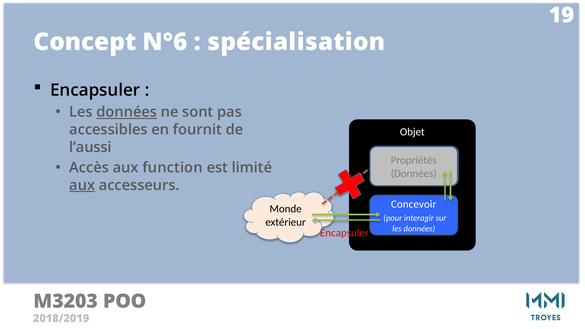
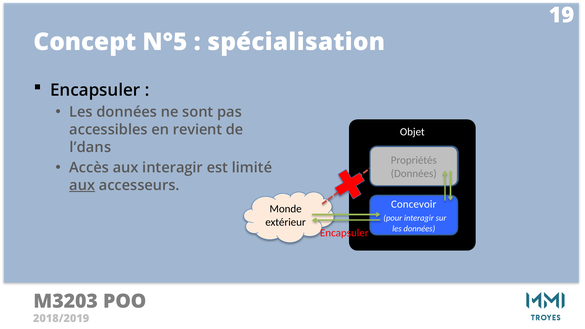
N°6: N°6 -> N°5 (165, 42)
données underline: present -> none (127, 112)
fournit: fournit -> revient (198, 130)
l’aussi: l’aussi -> l’dans (90, 147)
aux function: function -> interagir (173, 168)
